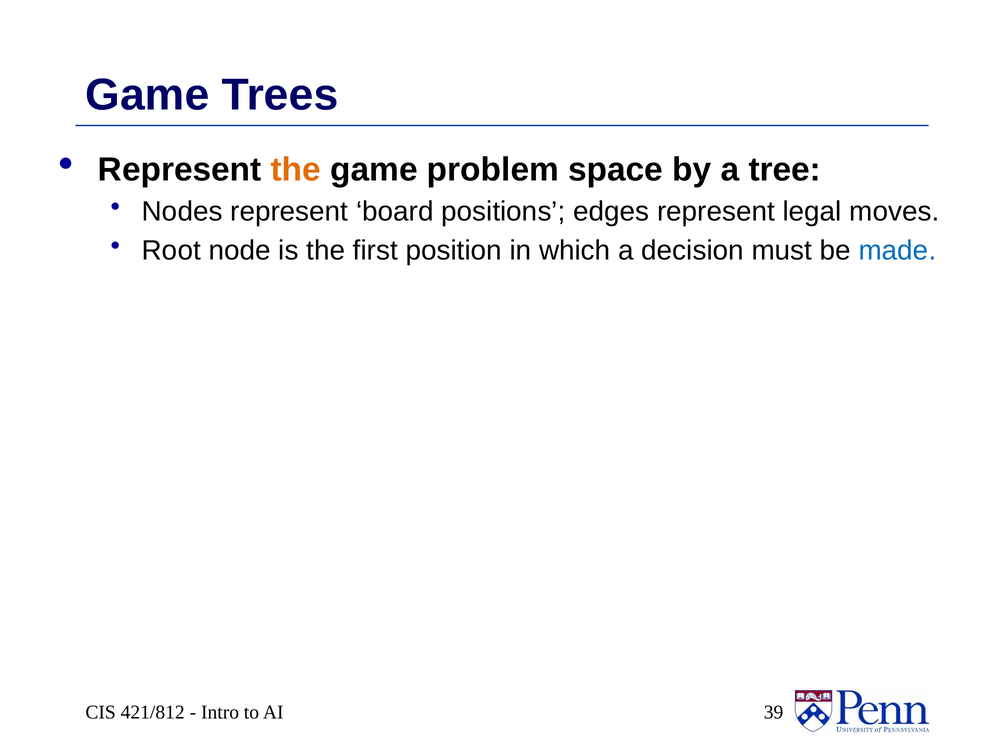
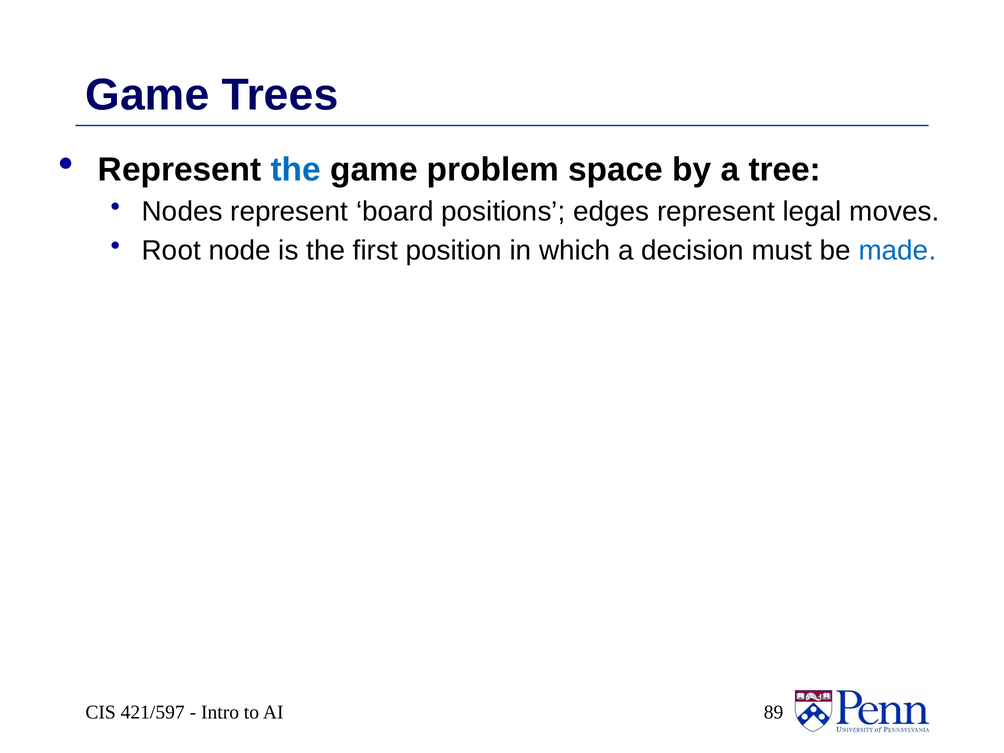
the colour: orange -> blue (296, 170)
421/812: 421/812 -> 421/597 (153, 713)
39: 39 -> 89 (774, 713)
